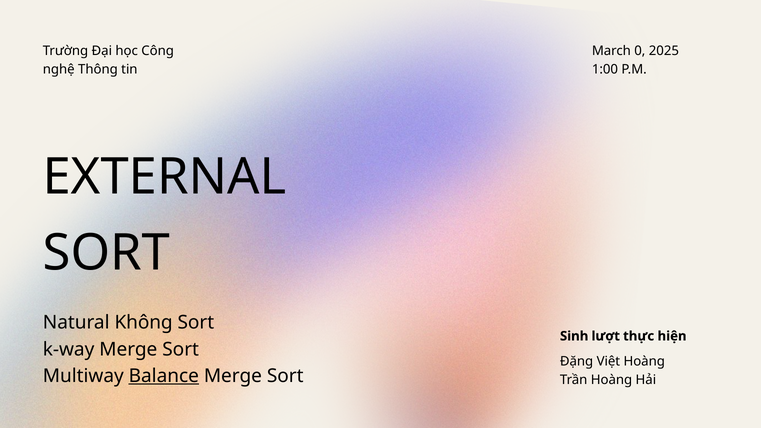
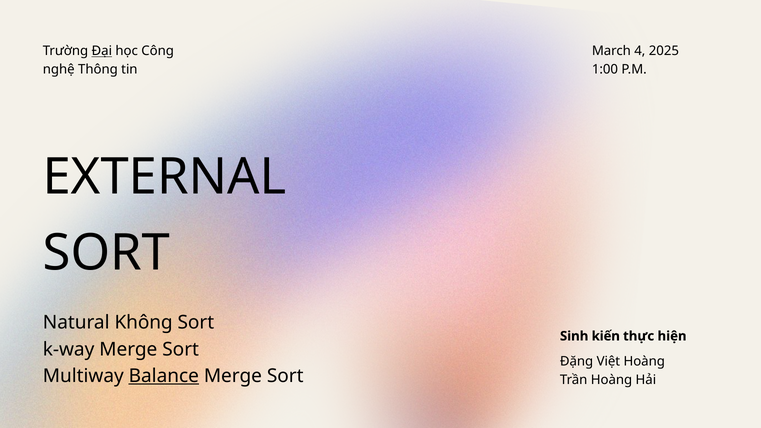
Đại underline: none -> present (102, 51)
0: 0 -> 4 (640, 51)
lượt: lượt -> kiến (606, 336)
